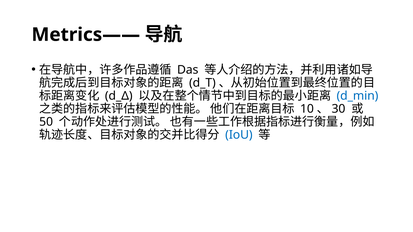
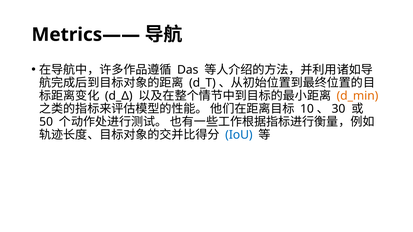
d_min colour: blue -> orange (357, 96)
